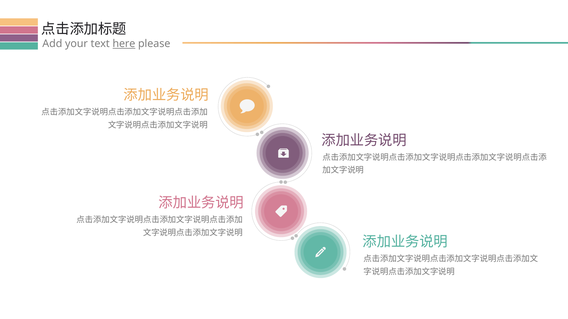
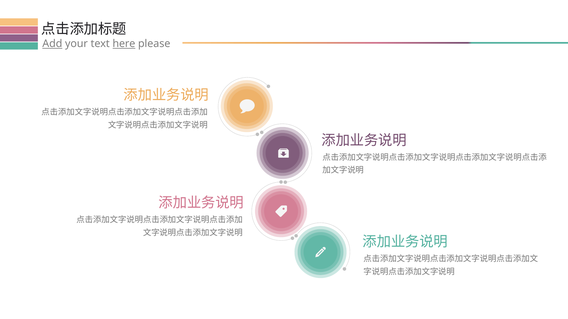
Add underline: none -> present (52, 44)
